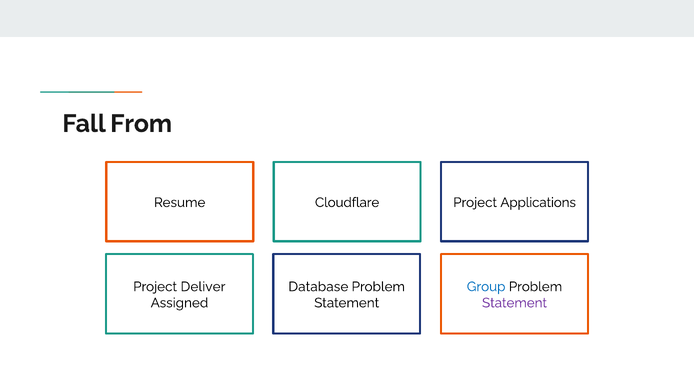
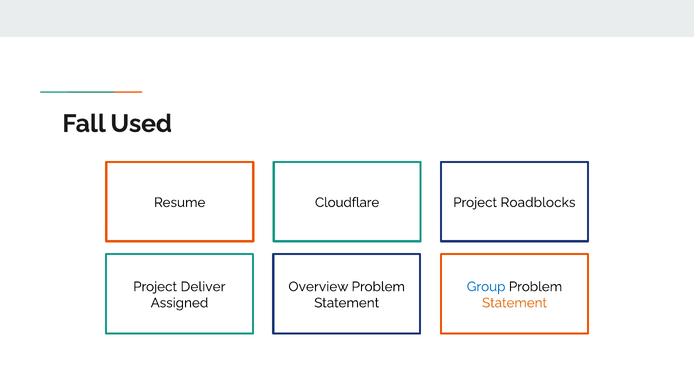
From: From -> Used (141, 124)
Applications: Applications -> Roadblocks (538, 203)
Database: Database -> Overview (318, 287)
Statement colour: purple -> orange (515, 303)
